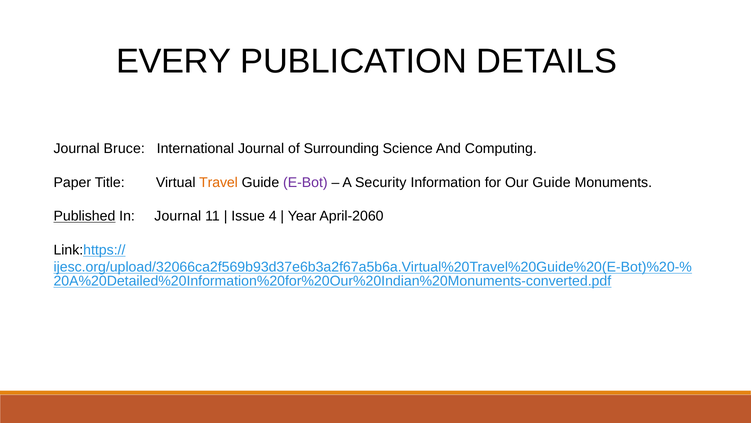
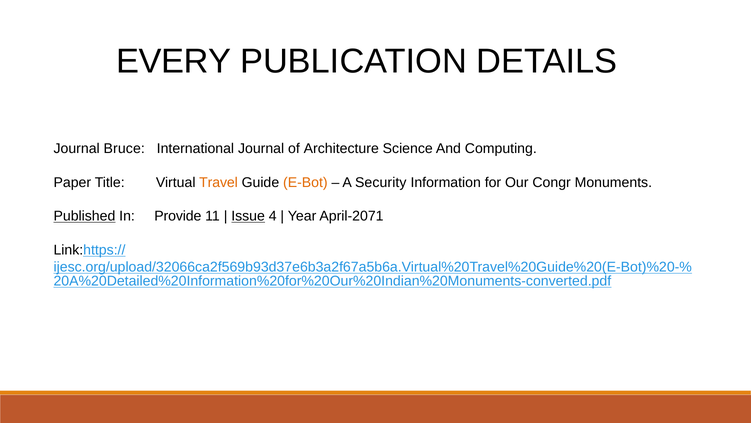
Surrounding: Surrounding -> Architecture (341, 148)
E-Bot colour: purple -> orange (305, 182)
Our Guide: Guide -> Congr (552, 182)
In Journal: Journal -> Provide (178, 216)
Issue underline: none -> present (248, 216)
April-2060: April-2060 -> April-2071 (351, 216)
